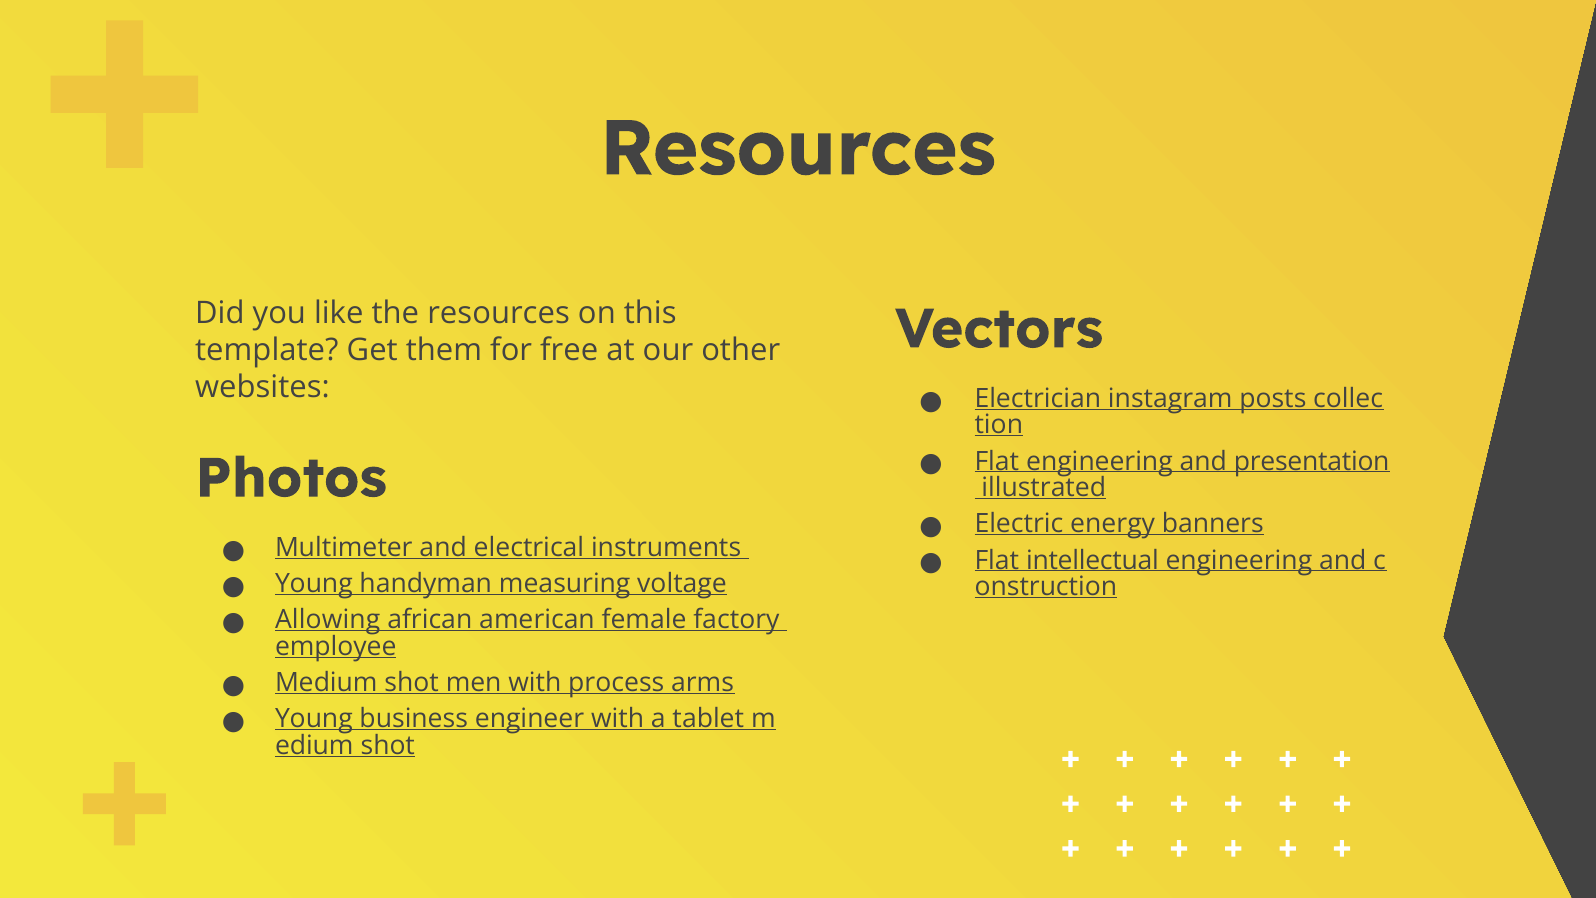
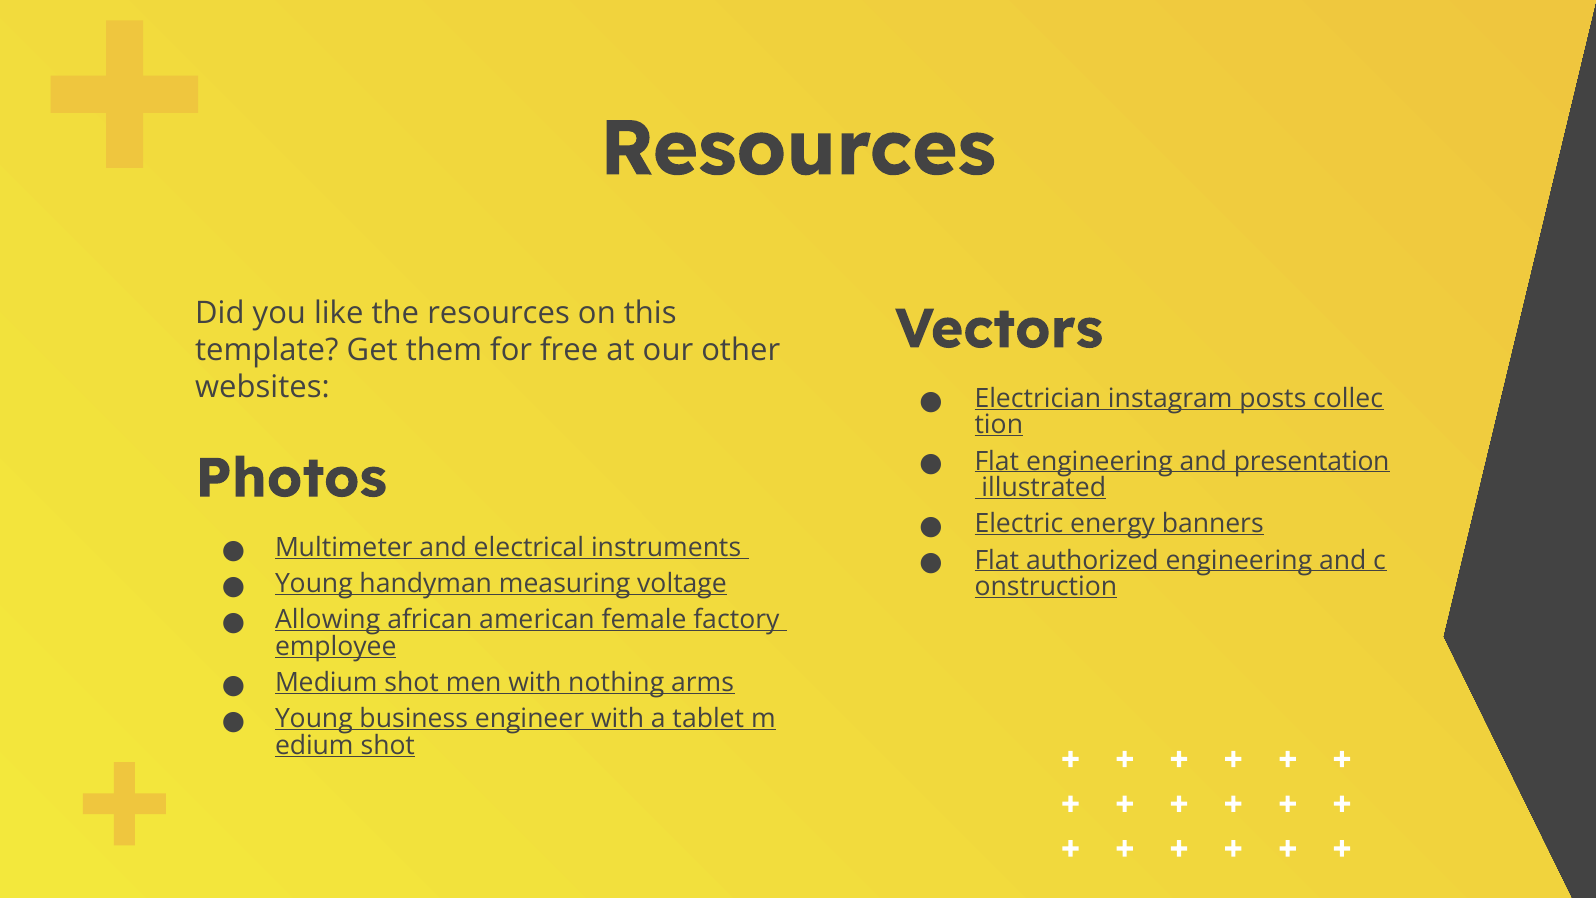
intellectual: intellectual -> authorized (1092, 560)
process: process -> nothing (616, 683)
